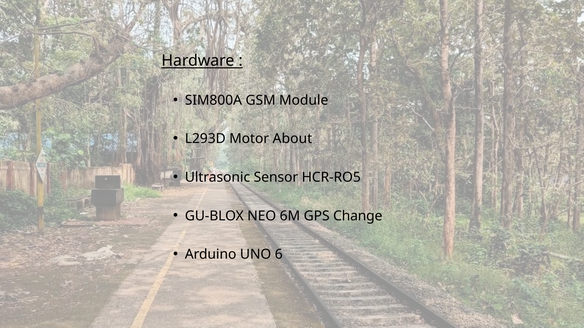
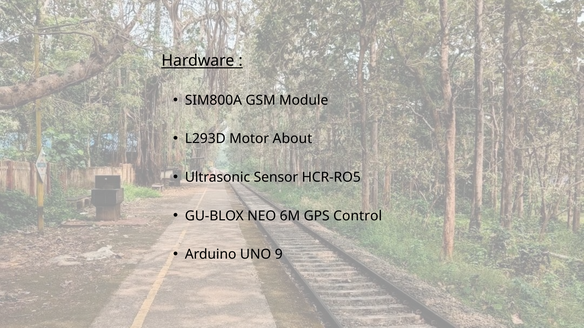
Change: Change -> Control (358, 216)
6: 6 -> 9 (279, 255)
